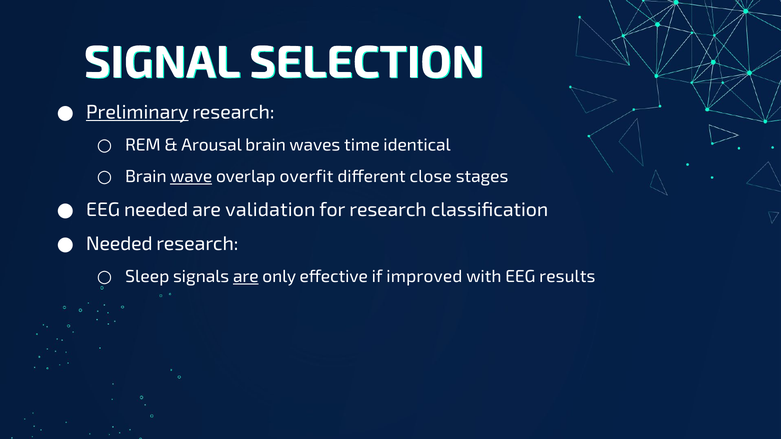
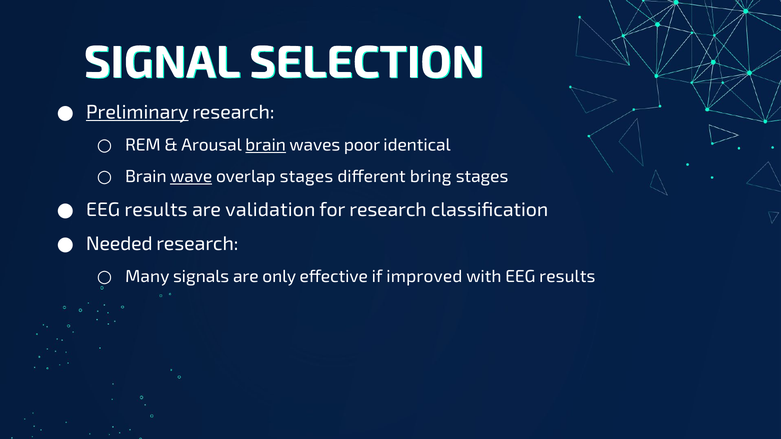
brain underline: none -> present (266, 145)
time: time -> poor (362, 145)
overlap overfit: overfit -> stages (306, 177)
close: close -> bring (431, 177)
needed: needed -> results (156, 210)
Sleep: Sleep -> Many (147, 277)
are underline: present -> none (246, 277)
